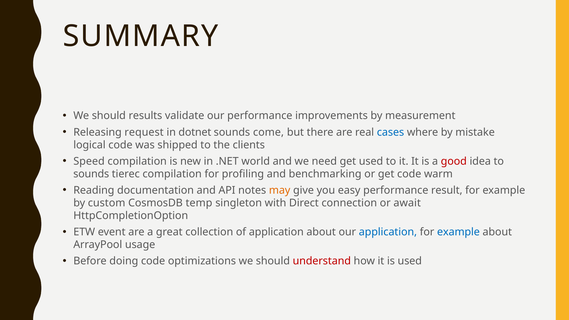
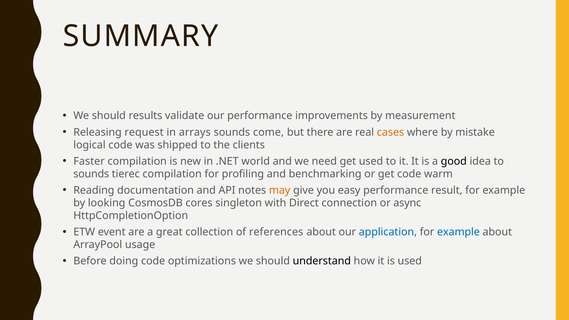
dotnet: dotnet -> arrays (195, 132)
cases colour: blue -> orange (391, 132)
Speed: Speed -> Faster (89, 161)
good colour: red -> black (454, 161)
custom: custom -> looking (107, 203)
temp: temp -> cores (199, 203)
await: await -> async (407, 203)
of application: application -> references (276, 232)
understand colour: red -> black (322, 261)
